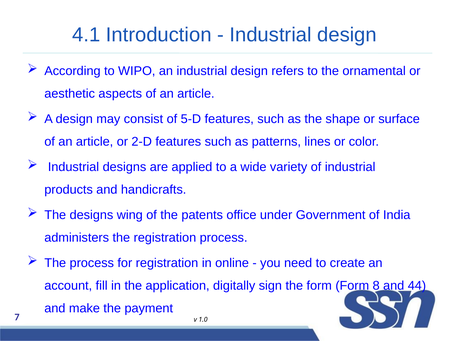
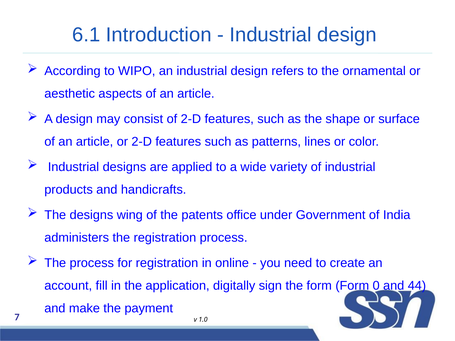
4.1: 4.1 -> 6.1 (86, 35)
of 5-D: 5-D -> 2-D (191, 119)
8: 8 -> 0 (376, 286)
